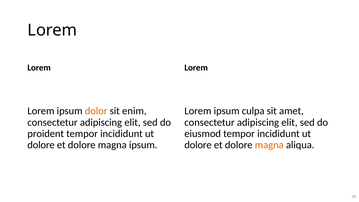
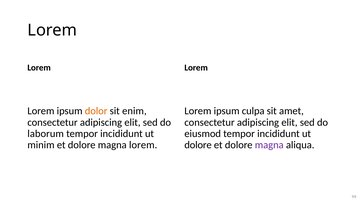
proident: proident -> laborum (46, 134)
dolore: dolore -> minim (41, 145)
magna ipsum: ipsum -> lorem (143, 145)
magna colour: orange -> purple (269, 145)
